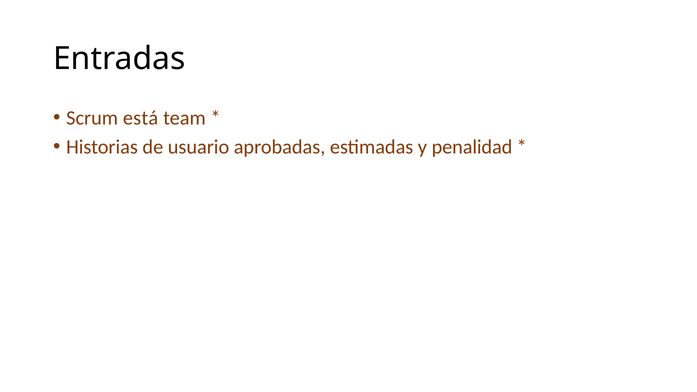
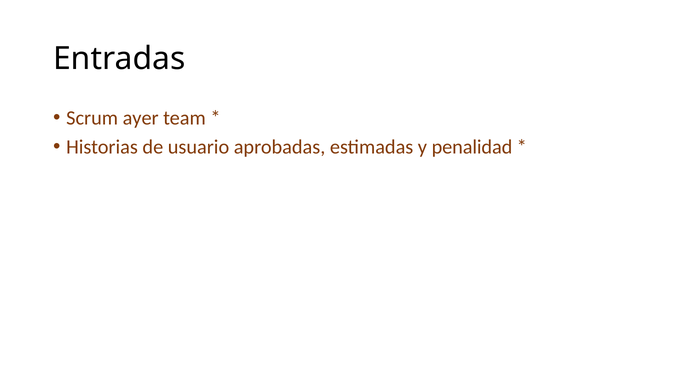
está: está -> ayer (141, 118)
